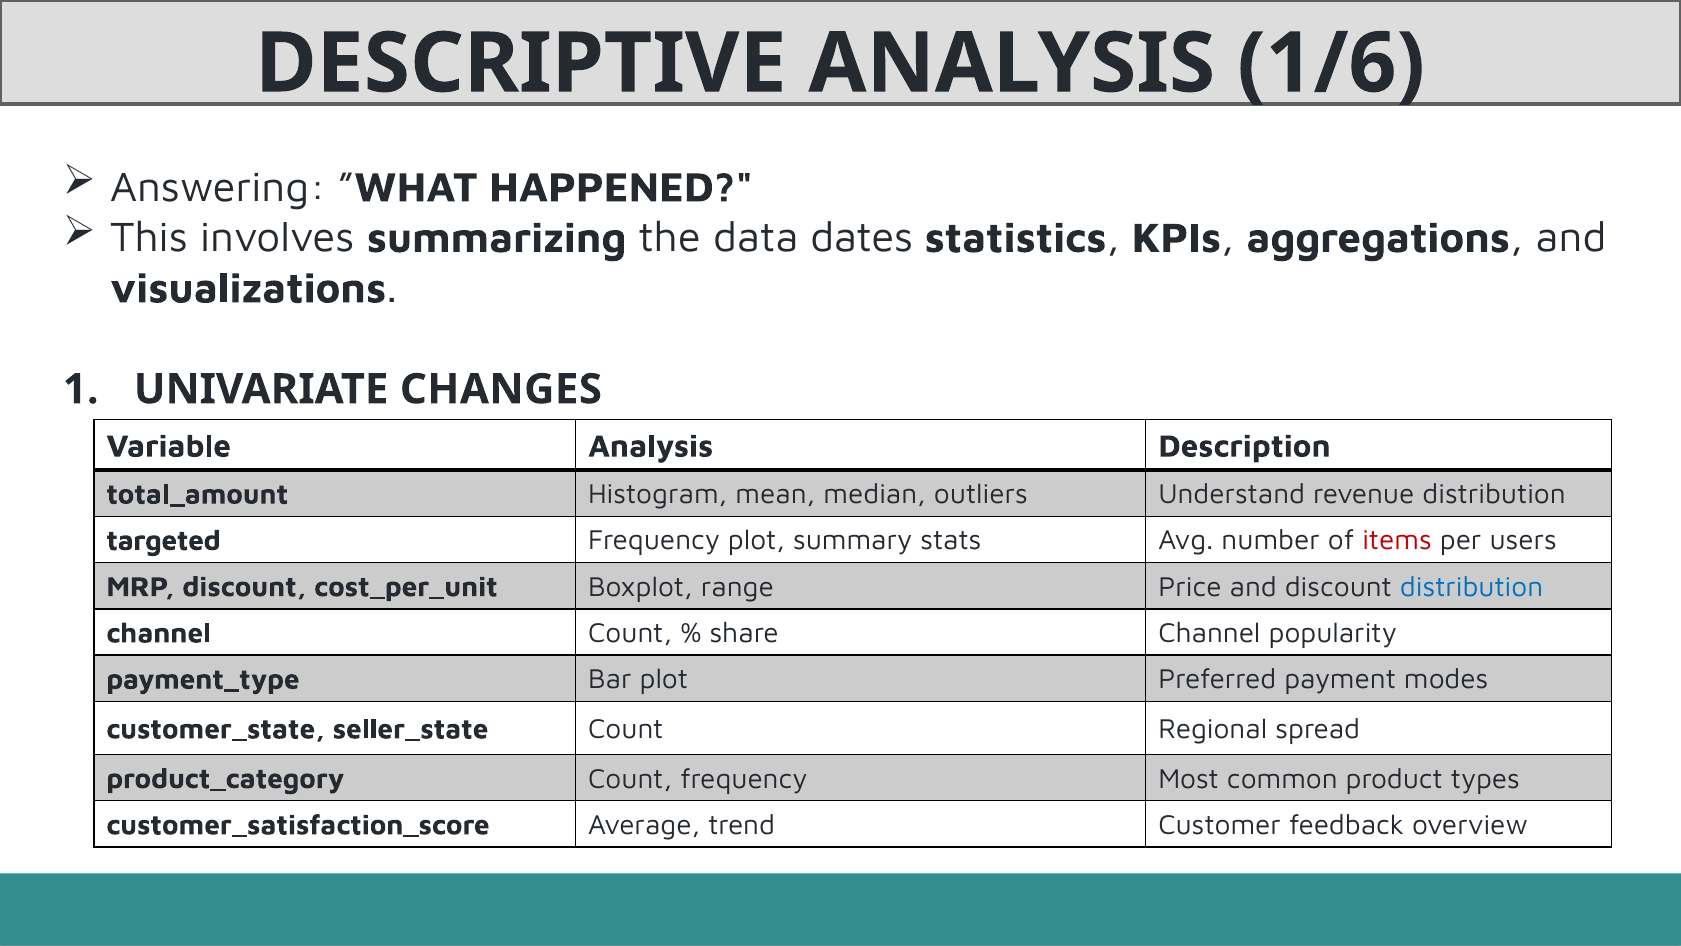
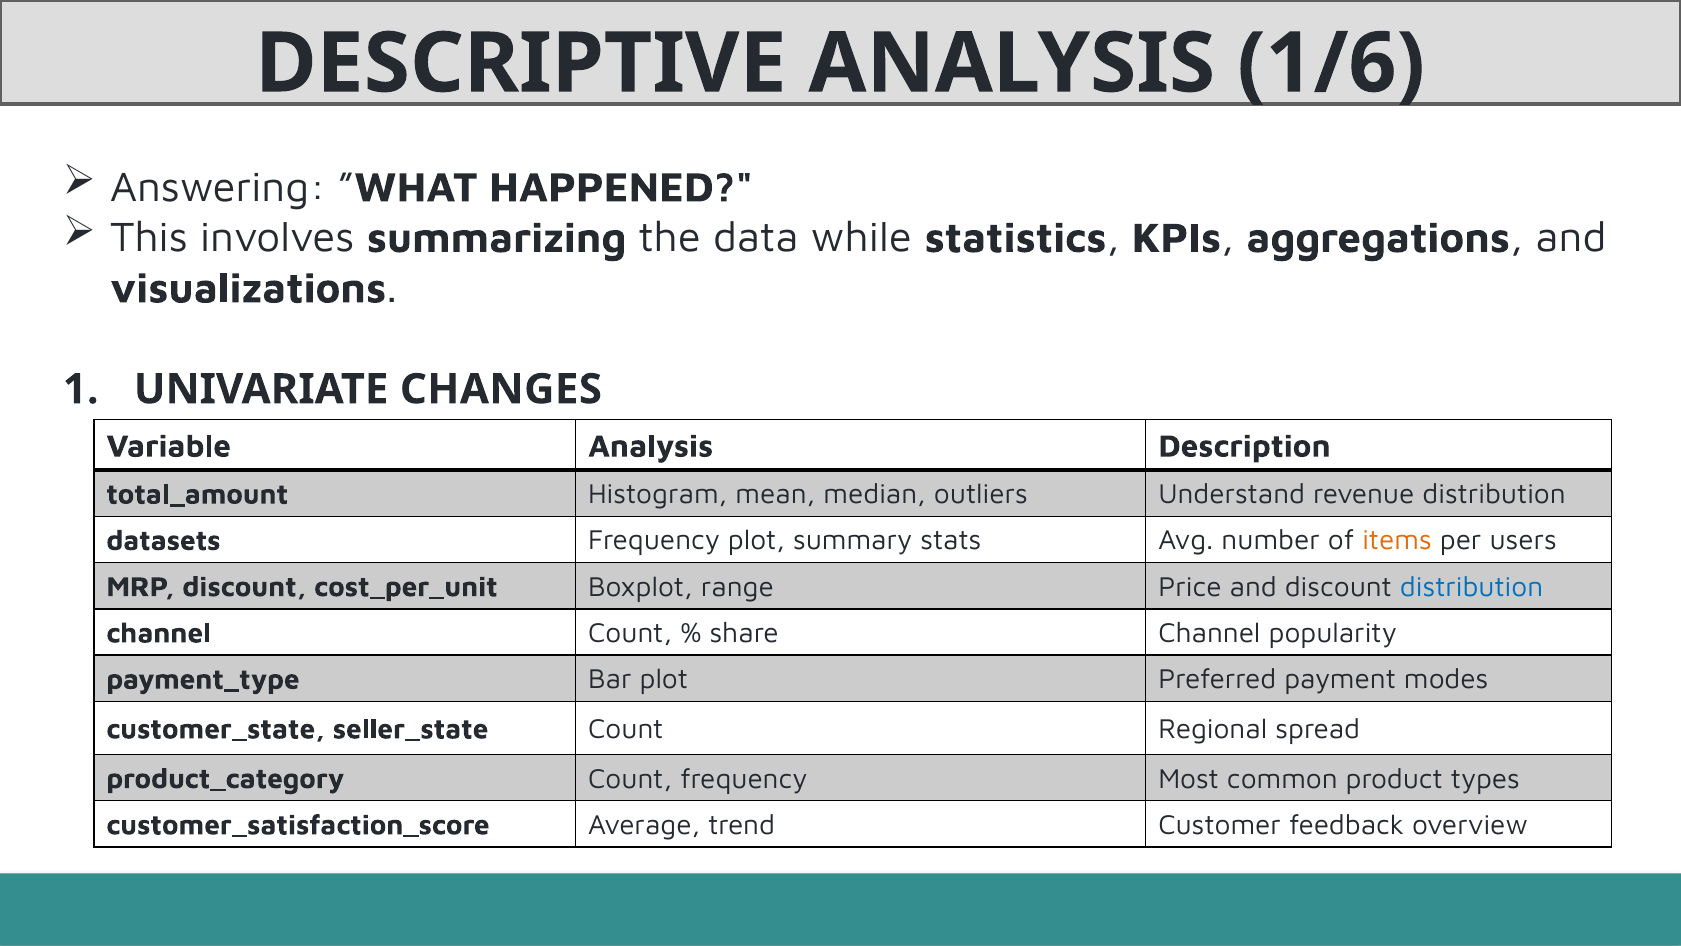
dates: dates -> while (861, 238)
targeted: targeted -> datasets (163, 540)
items colour: red -> orange (1397, 540)
